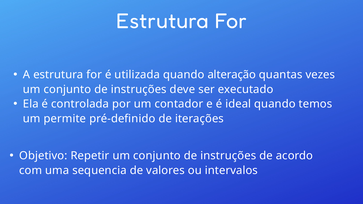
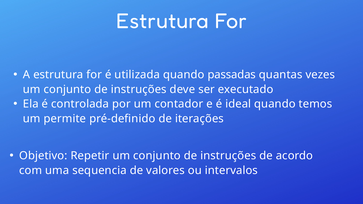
alteração: alteração -> passadas (232, 75)
